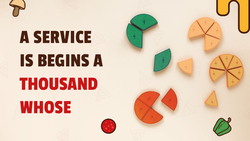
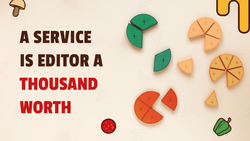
BEGINS: BEGINS -> EDITOR (63, 60)
WHOSE: WHOSE -> WORTH (46, 107)
